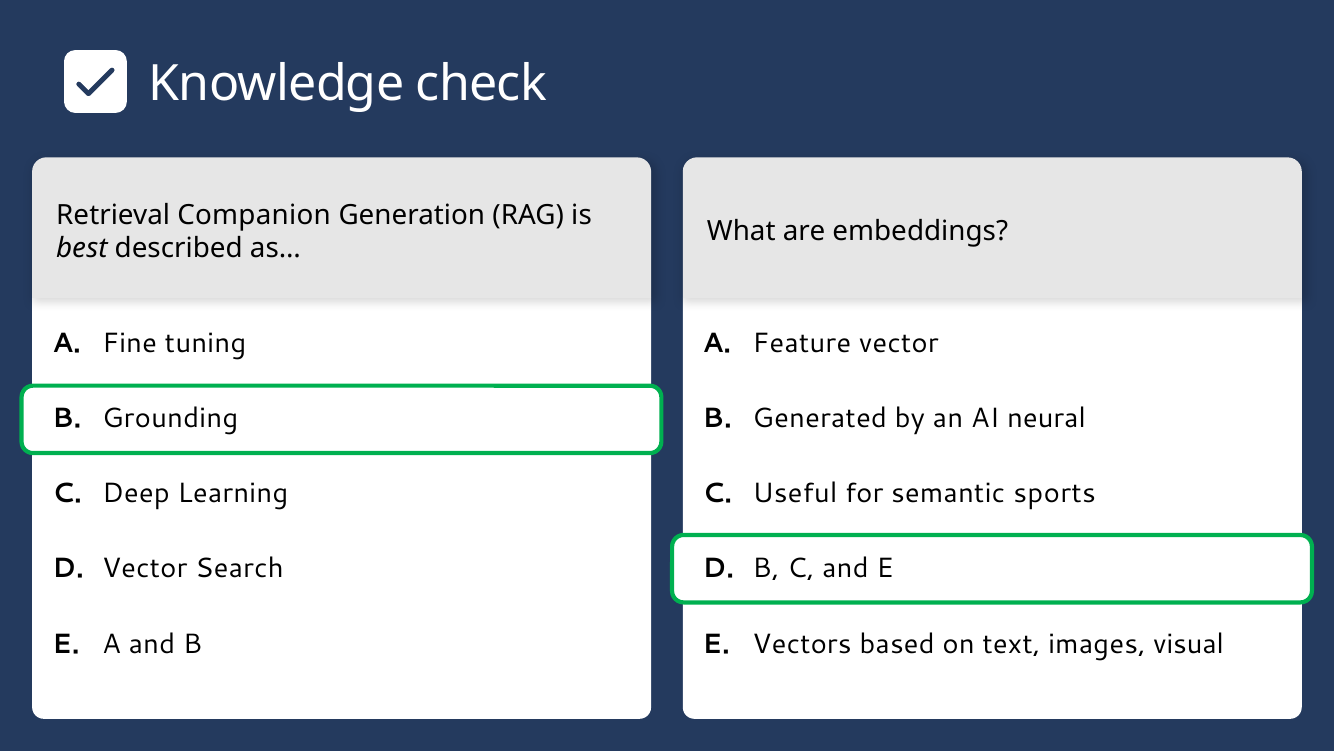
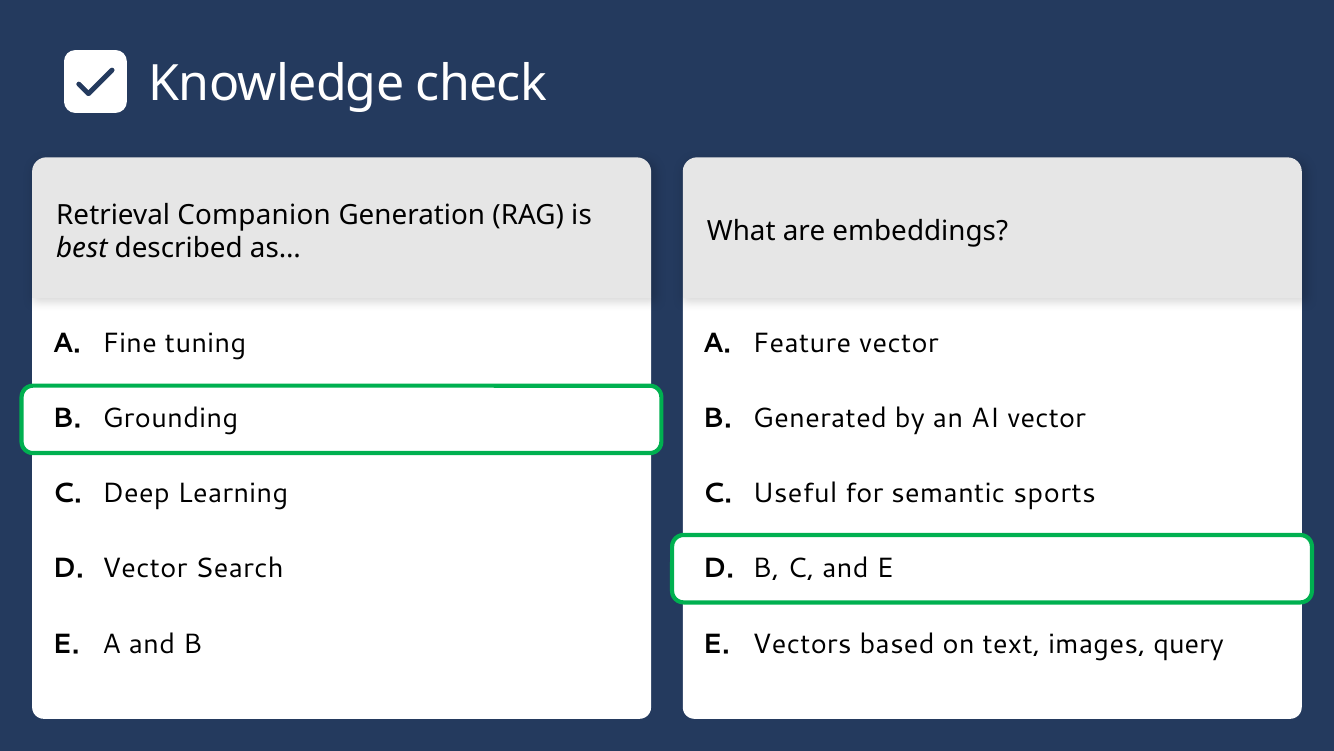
AI neural: neural -> vector (1047, 418)
visual: visual -> query (1189, 643)
